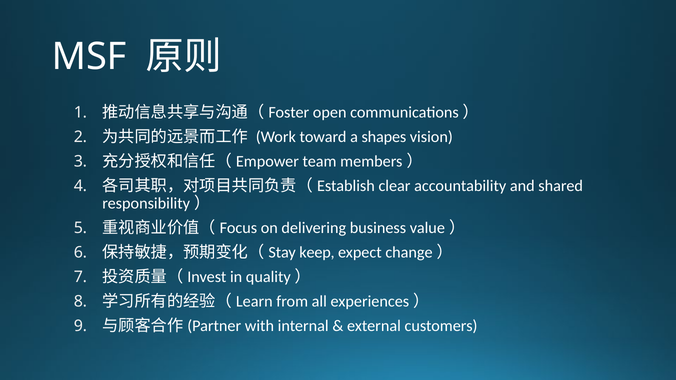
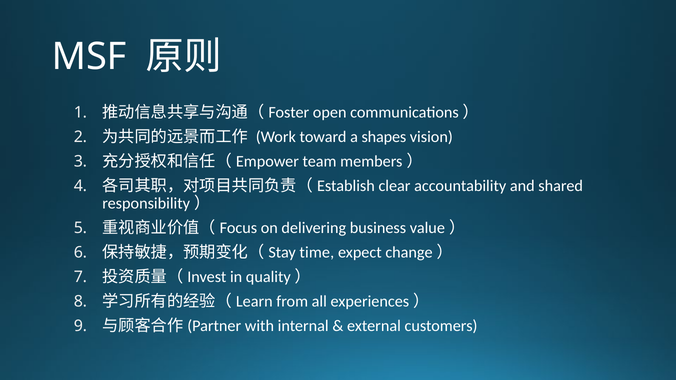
keep: keep -> time (317, 253)
